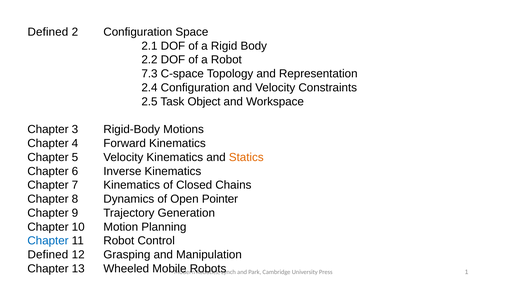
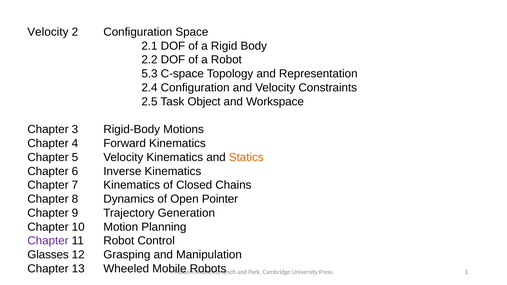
Defined: Defined -> Velocity (48, 32)
7.3: 7.3 -> 5.3 (149, 74)
Chapter colour: blue -> purple (48, 241)
Defined: Defined -> Glasses (48, 255)
